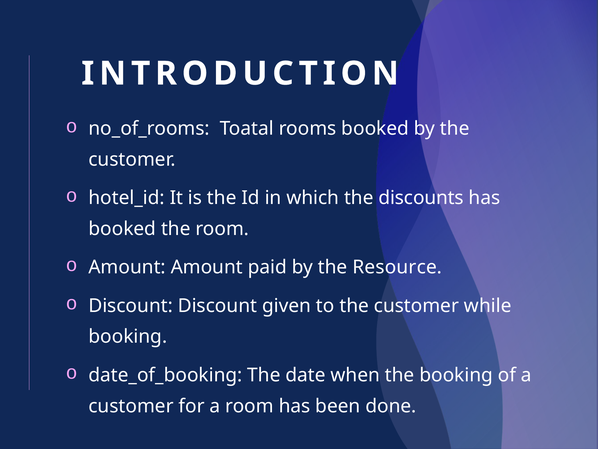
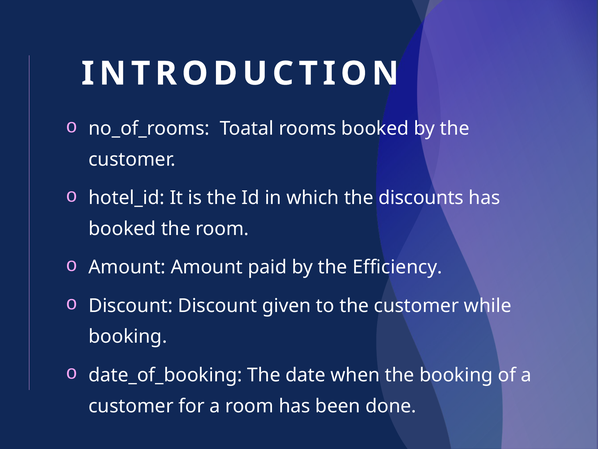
Resource: Resource -> Efficiency (397, 267)
